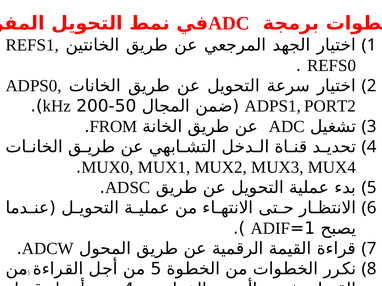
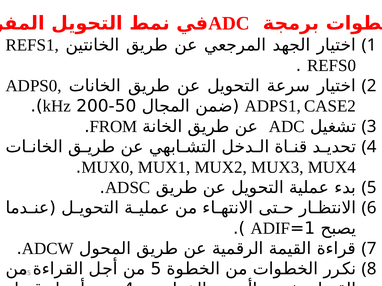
PORT2: PORT2 -> CASE2 (330, 106)
